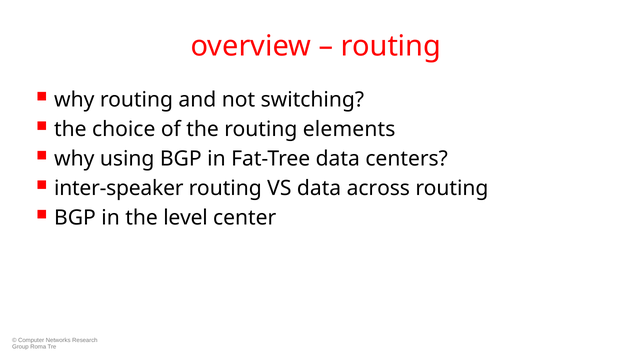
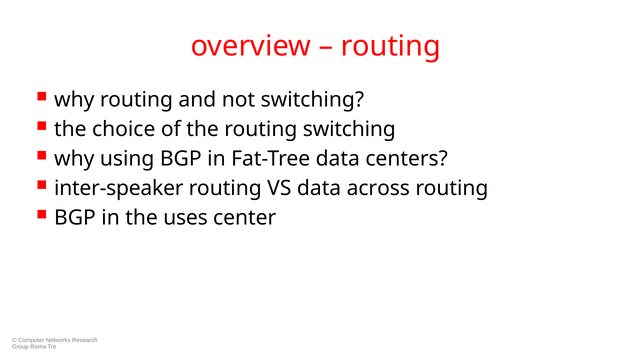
routing elements: elements -> switching (349, 129)
level: level -> uses (186, 217)
